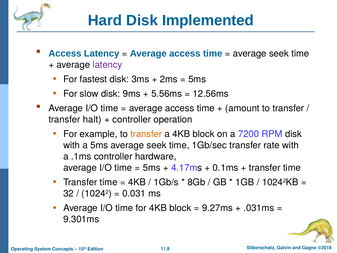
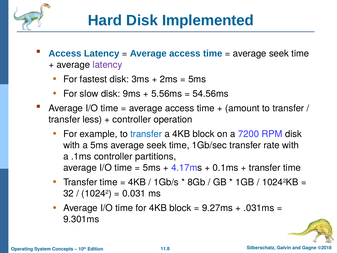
12.56ms: 12.56ms -> 54.56ms (211, 94)
halt: halt -> less (92, 119)
transfer colour: orange -> blue (146, 134)
hardware: hardware -> partitions (156, 156)
